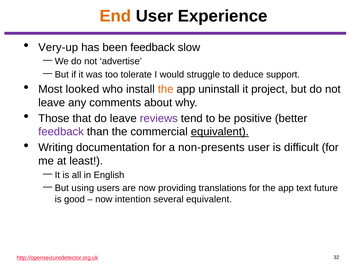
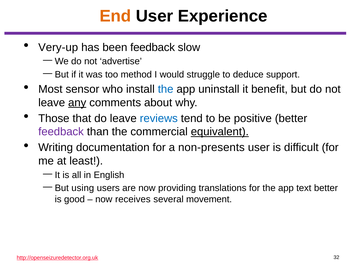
tolerate: tolerate -> method (136, 74)
looked: looked -> sensor (82, 89)
the colour: orange -> blue (166, 89)
project: project -> benefit (269, 89)
any underline: none -> present (77, 103)
reviews colour: purple -> blue (159, 118)
text future: future -> better (326, 188)
intention: intention -> receives (133, 199)
several equivalent: equivalent -> movement (209, 199)
